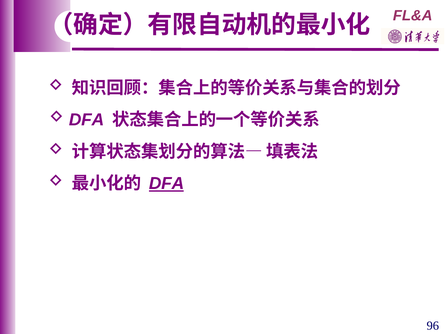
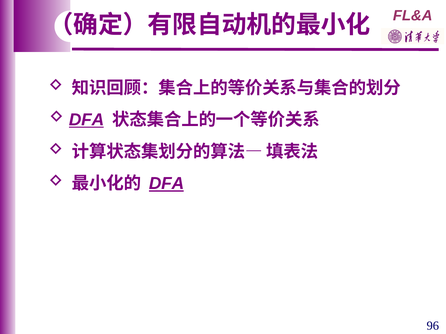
DFA underline: none -> present (87, 120)
